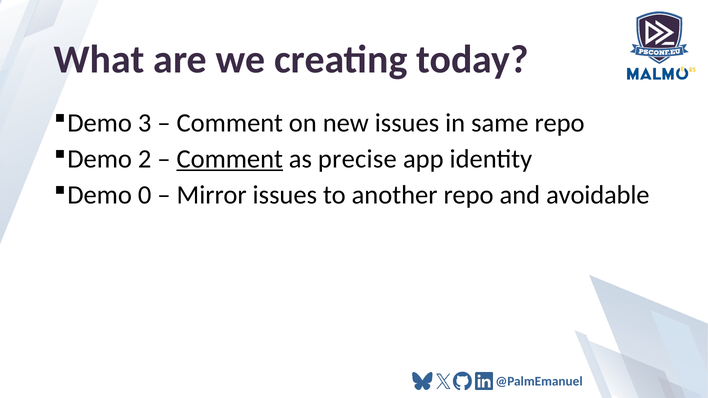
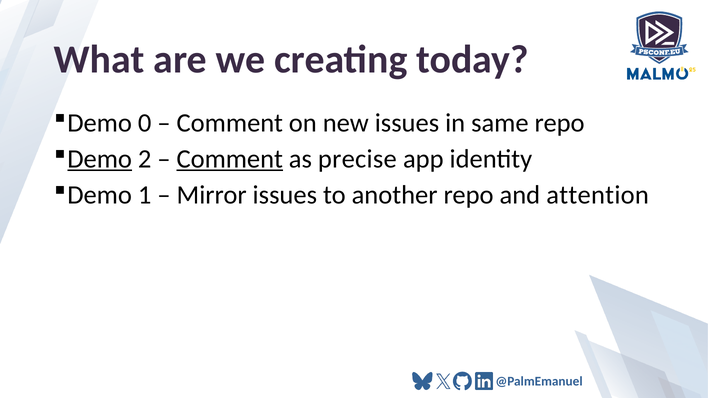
3: 3 -> 0 (145, 123)
Demo underline: none -> present (100, 159)
0: 0 -> 1 (145, 195)
avoidable: avoidable -> attention (598, 195)
